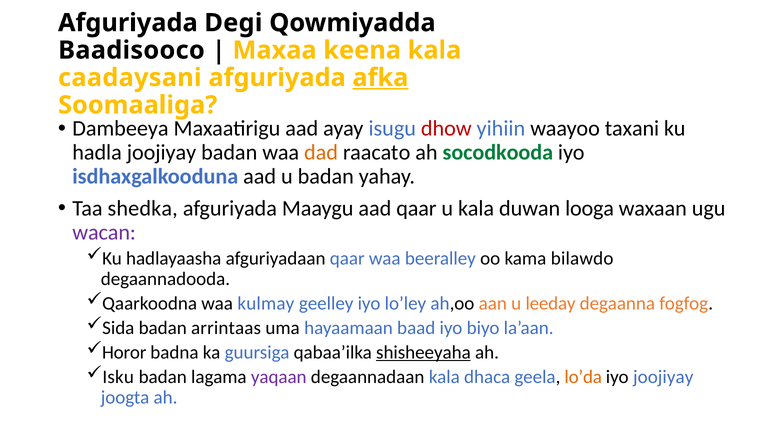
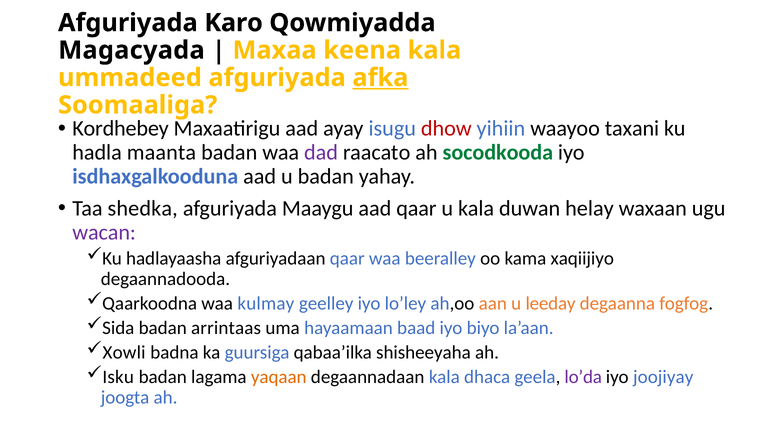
Degi: Degi -> Karo (234, 23)
Baadisooco: Baadisooco -> Magacyada (131, 50)
caadaysani: caadaysani -> ummadeed (130, 78)
Dambeeya: Dambeeya -> Kordhebey (121, 129)
hadla joojiyay: joojiyay -> maanta (161, 153)
dad colour: orange -> purple (321, 153)
looga: looga -> helay (589, 208)
bilawdo: bilawdo -> xaqiijiyo (582, 259)
Horor: Horor -> Xowli (124, 353)
shisheeyaha underline: present -> none (423, 353)
yaqaan colour: purple -> orange (279, 377)
lo’da colour: orange -> purple (583, 377)
